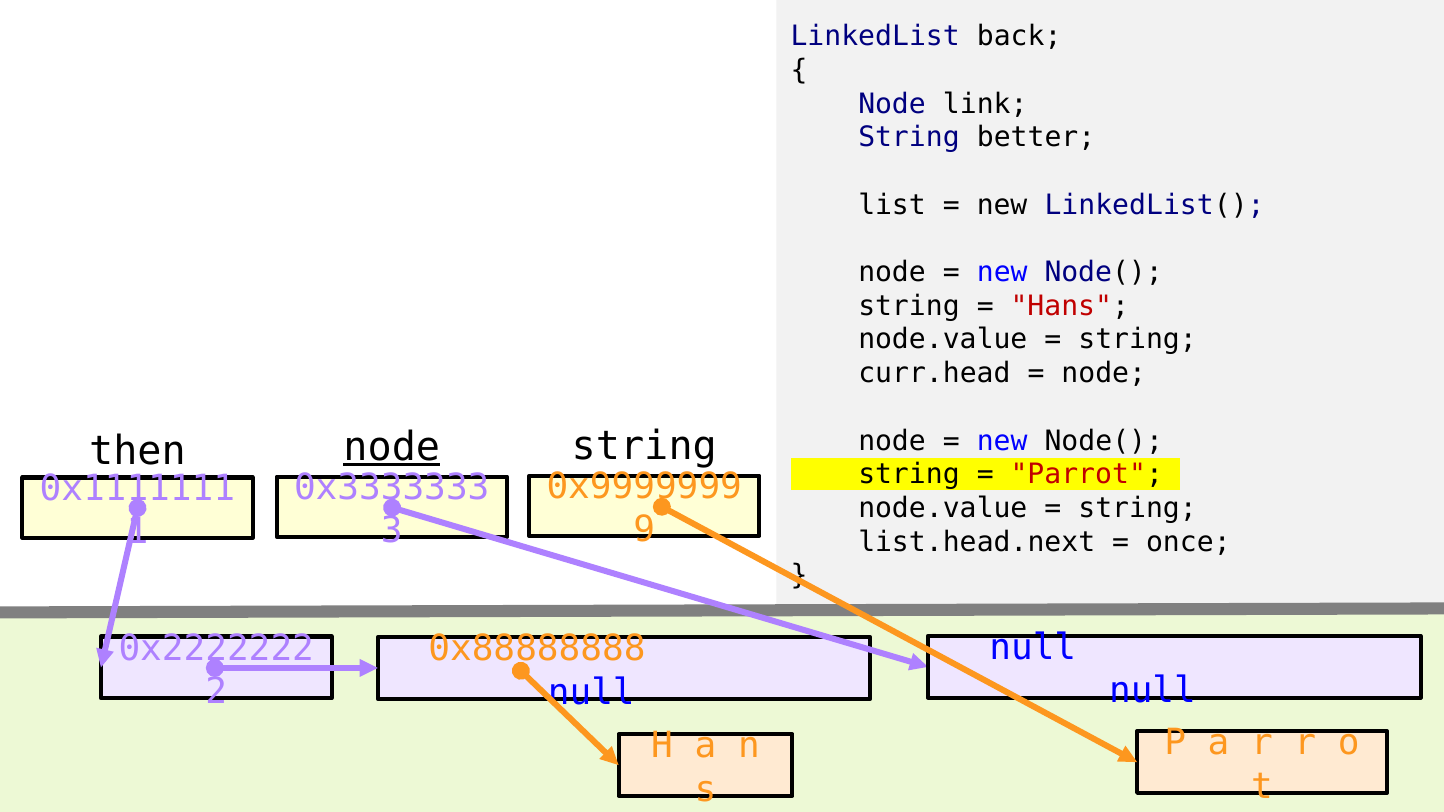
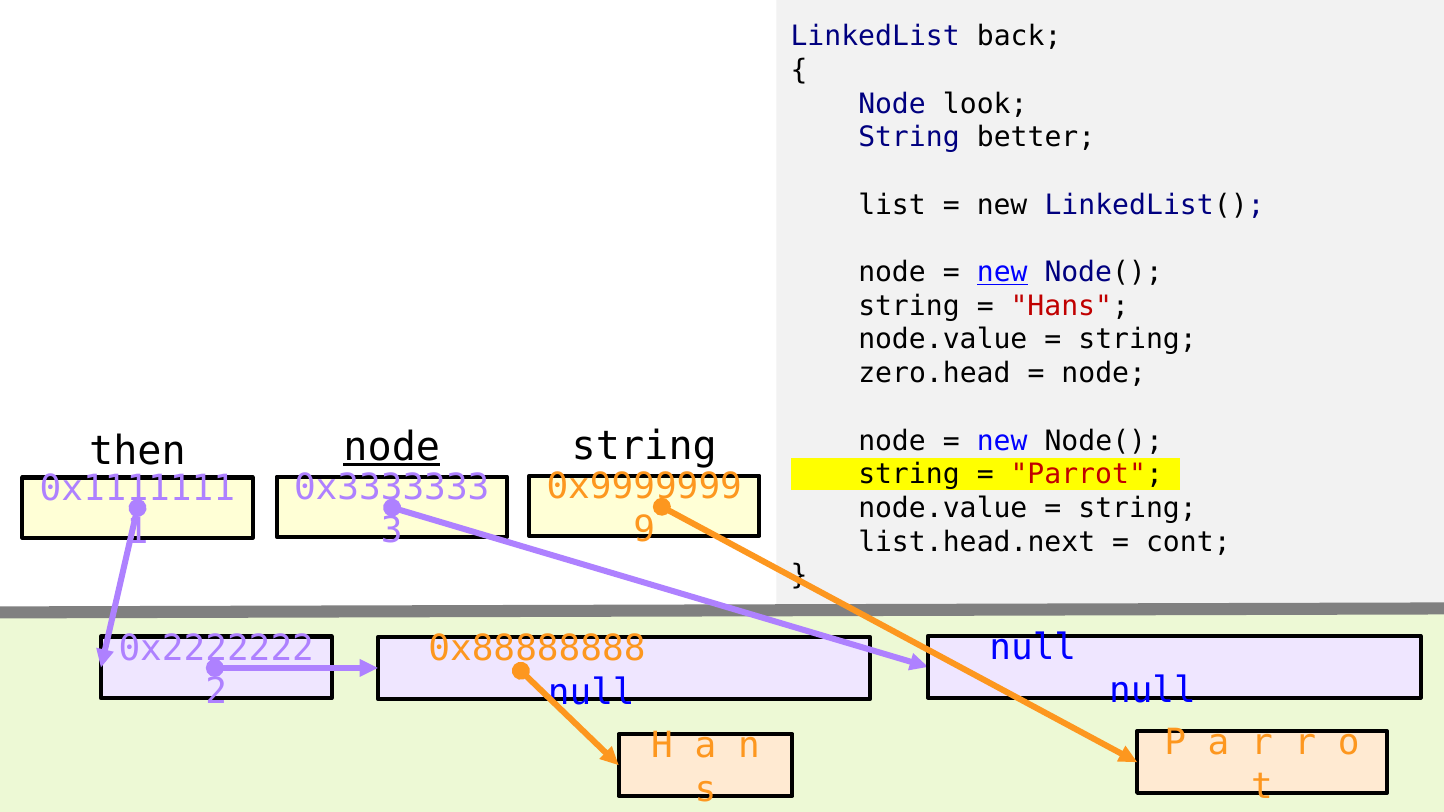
link: link -> look (985, 104)
new underline: none -> present (1002, 272)
curr.head: curr.head -> zero.head (934, 374)
once: once -> cont (1188, 542)
